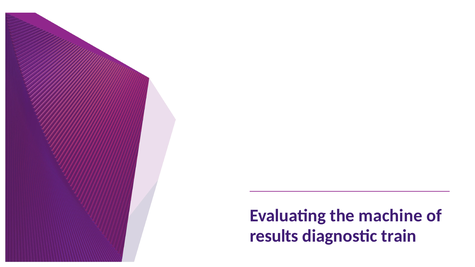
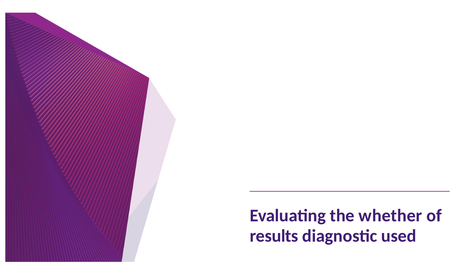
machine: machine -> whether (390, 216)
train: train -> used (399, 236)
